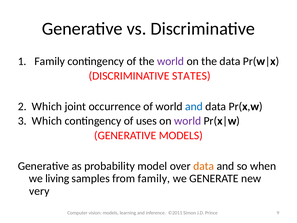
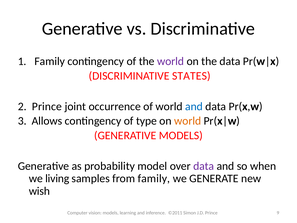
2 Which: Which -> Prince (47, 106)
3 Which: Which -> Allows (47, 121)
uses: uses -> type (146, 121)
world colour: purple -> orange (188, 121)
data colour: orange -> purple (204, 166)
very: very -> wish (39, 191)
